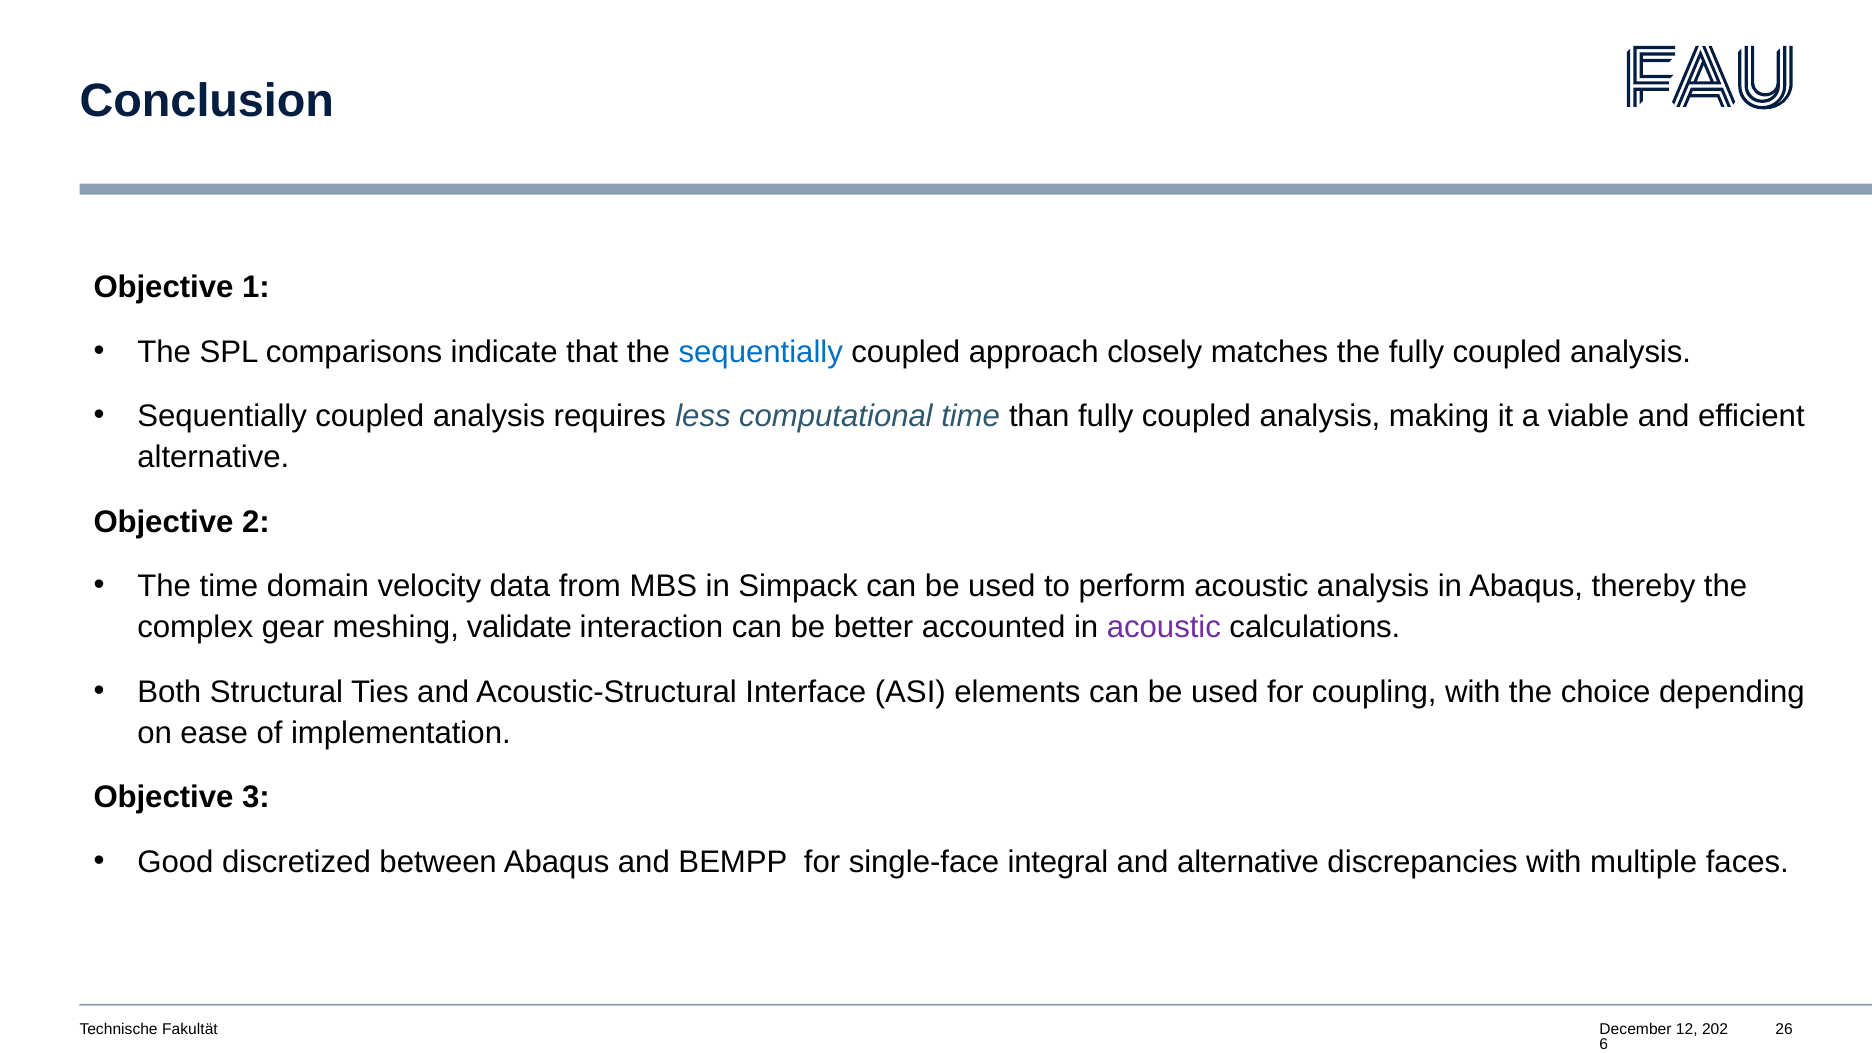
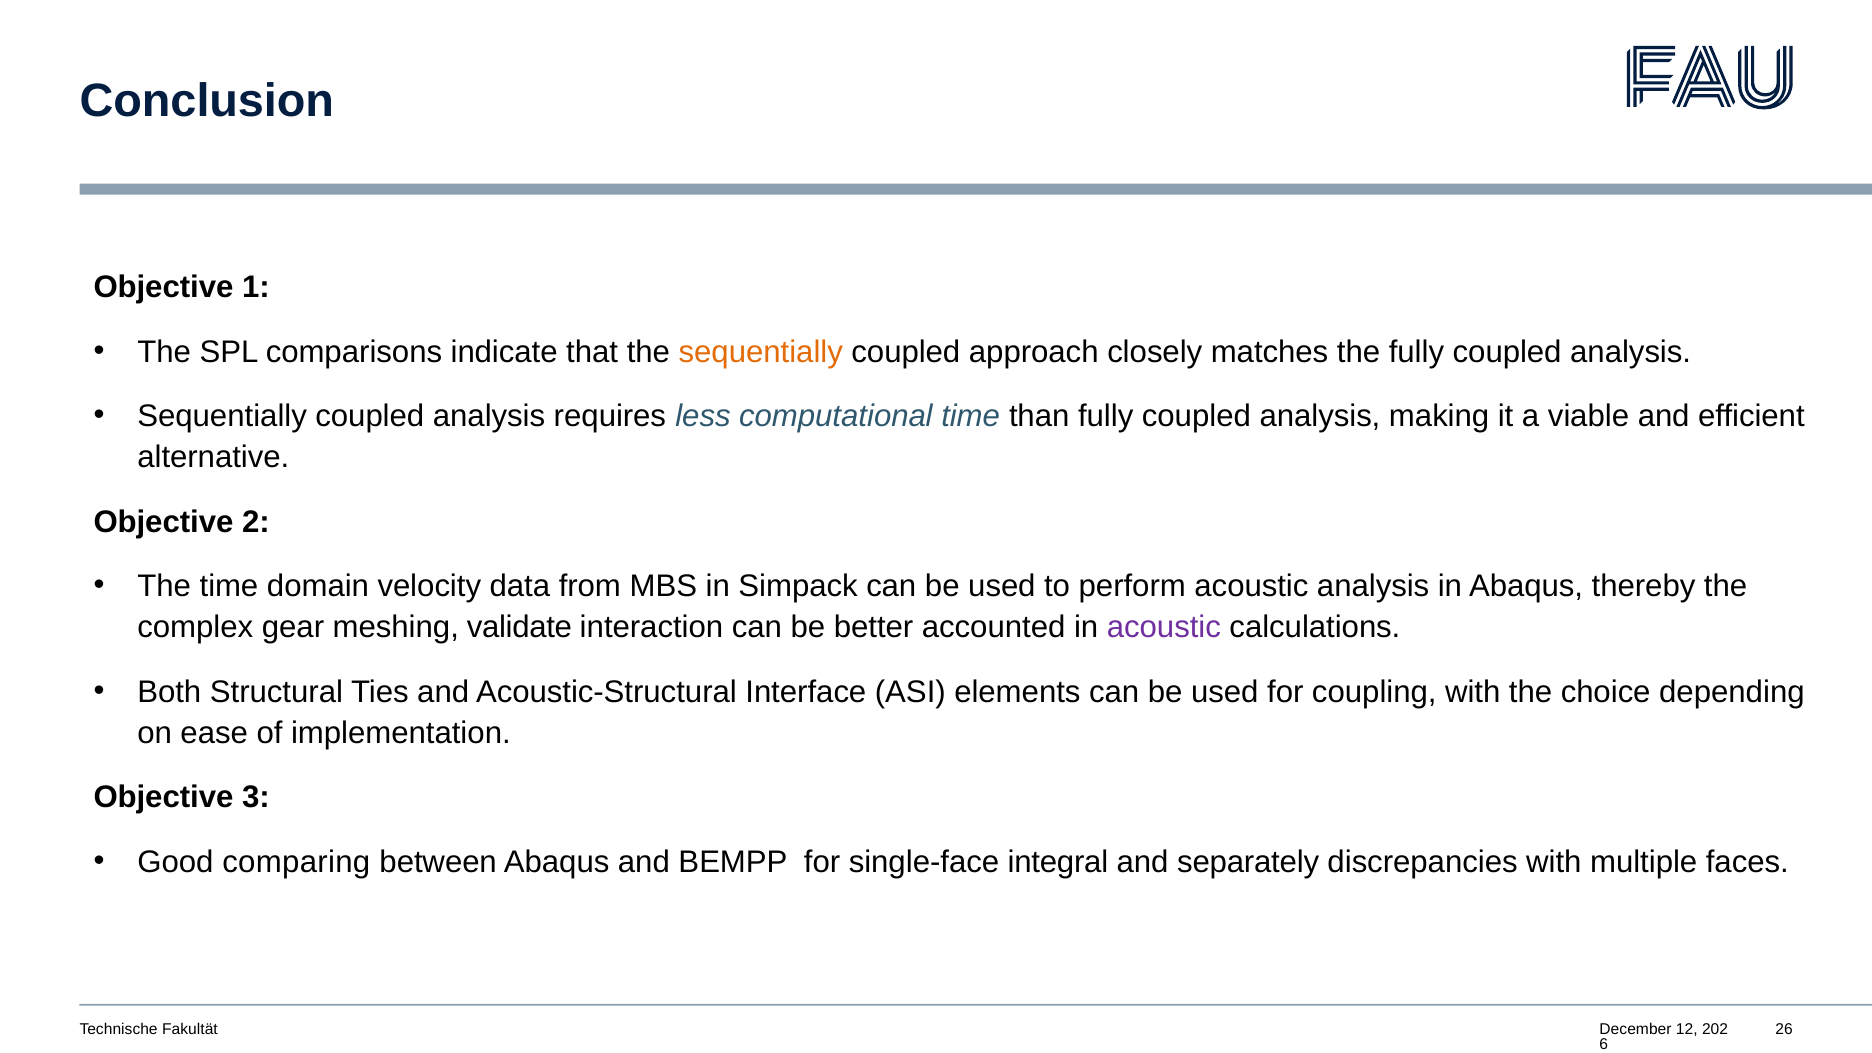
sequentially colour: blue -> orange (761, 352)
discretized: discretized -> comparing (296, 862)
and alternative: alternative -> separately (1248, 862)
